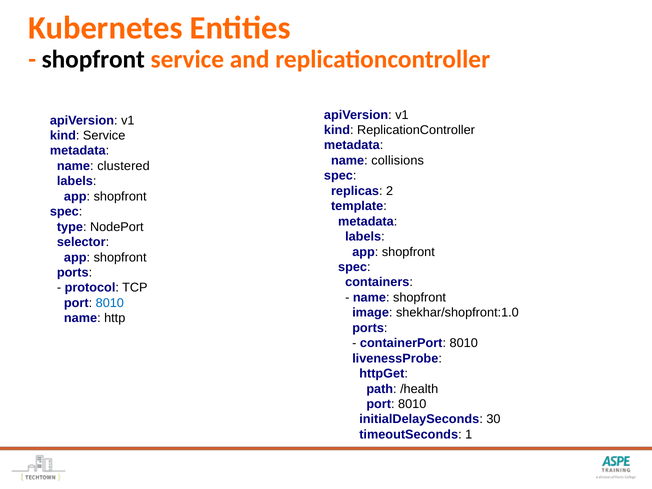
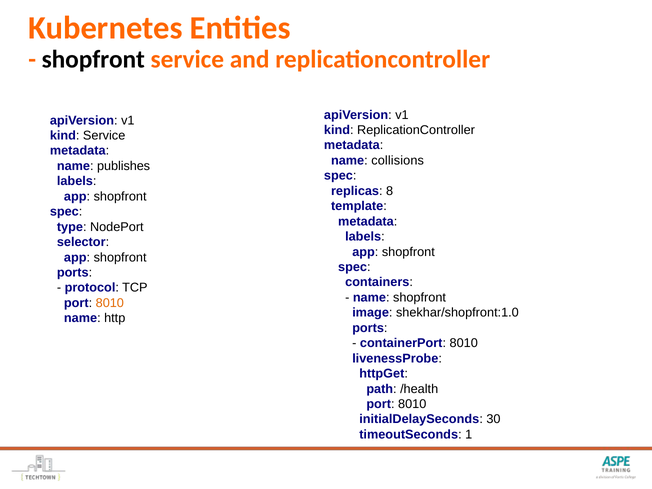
clustered: clustered -> publishes (124, 166)
2: 2 -> 8 (390, 191)
8010 colour: blue -> orange (110, 303)
